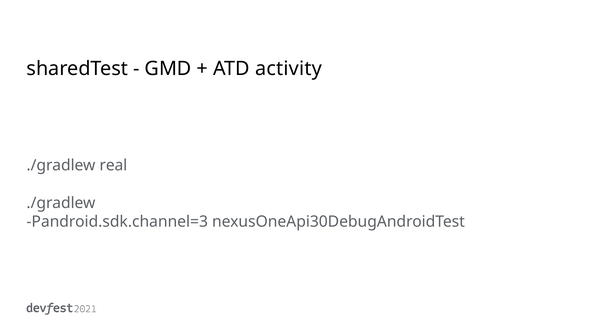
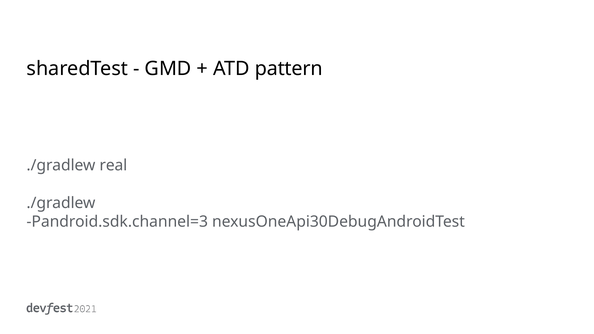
activity: activity -> pattern (289, 69)
